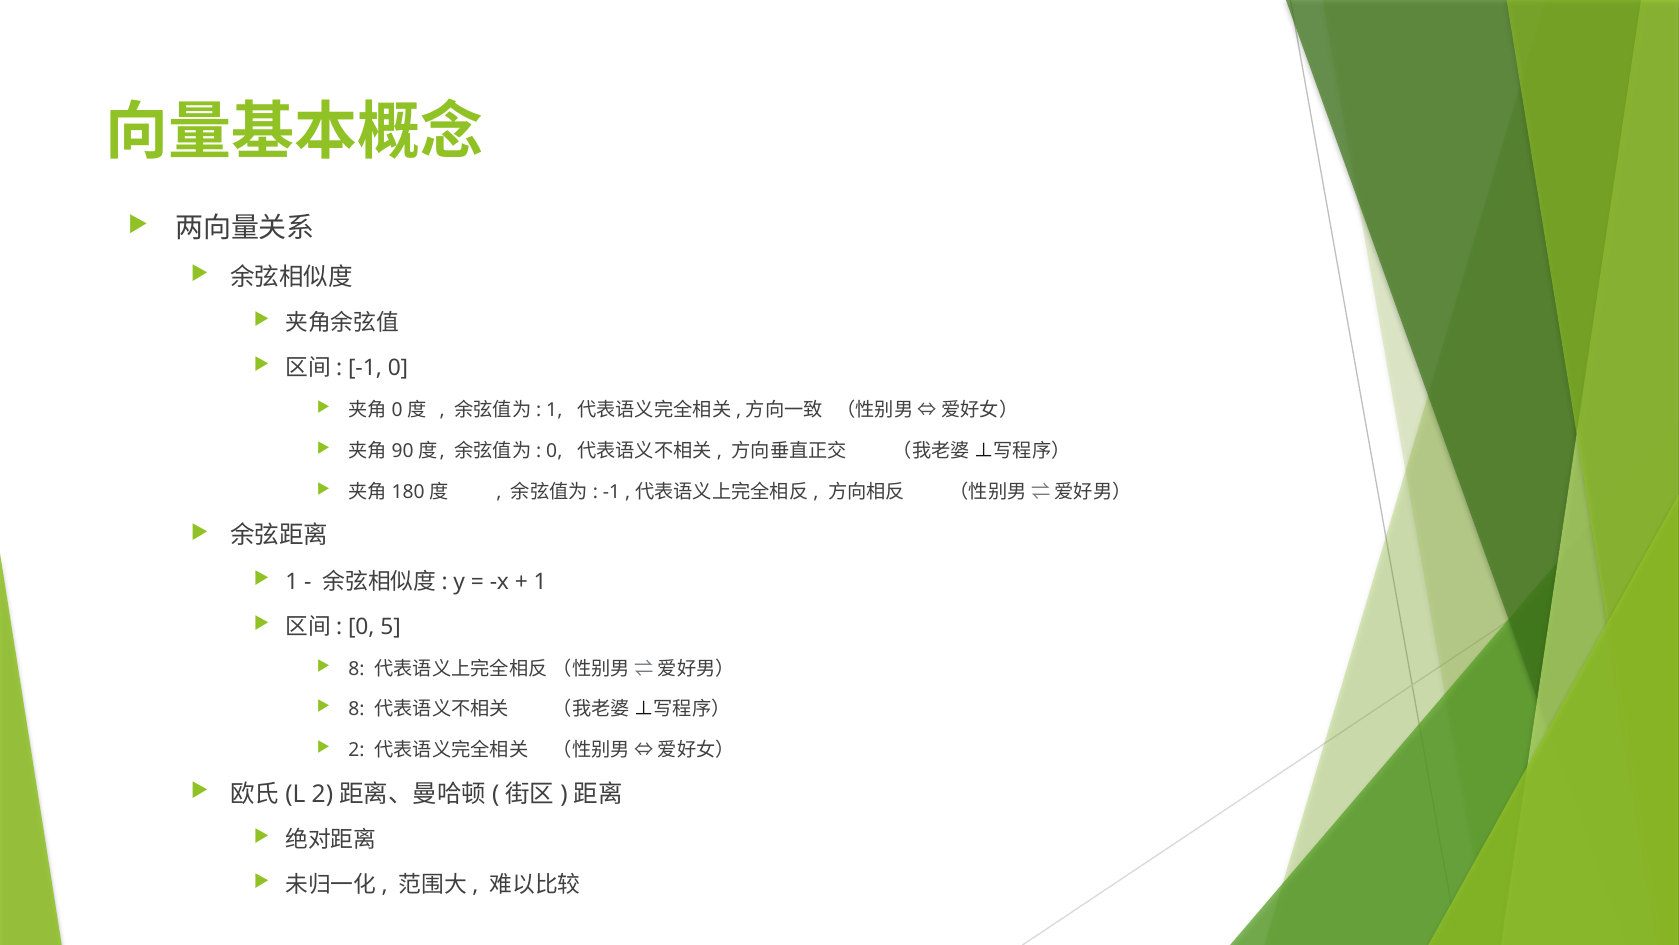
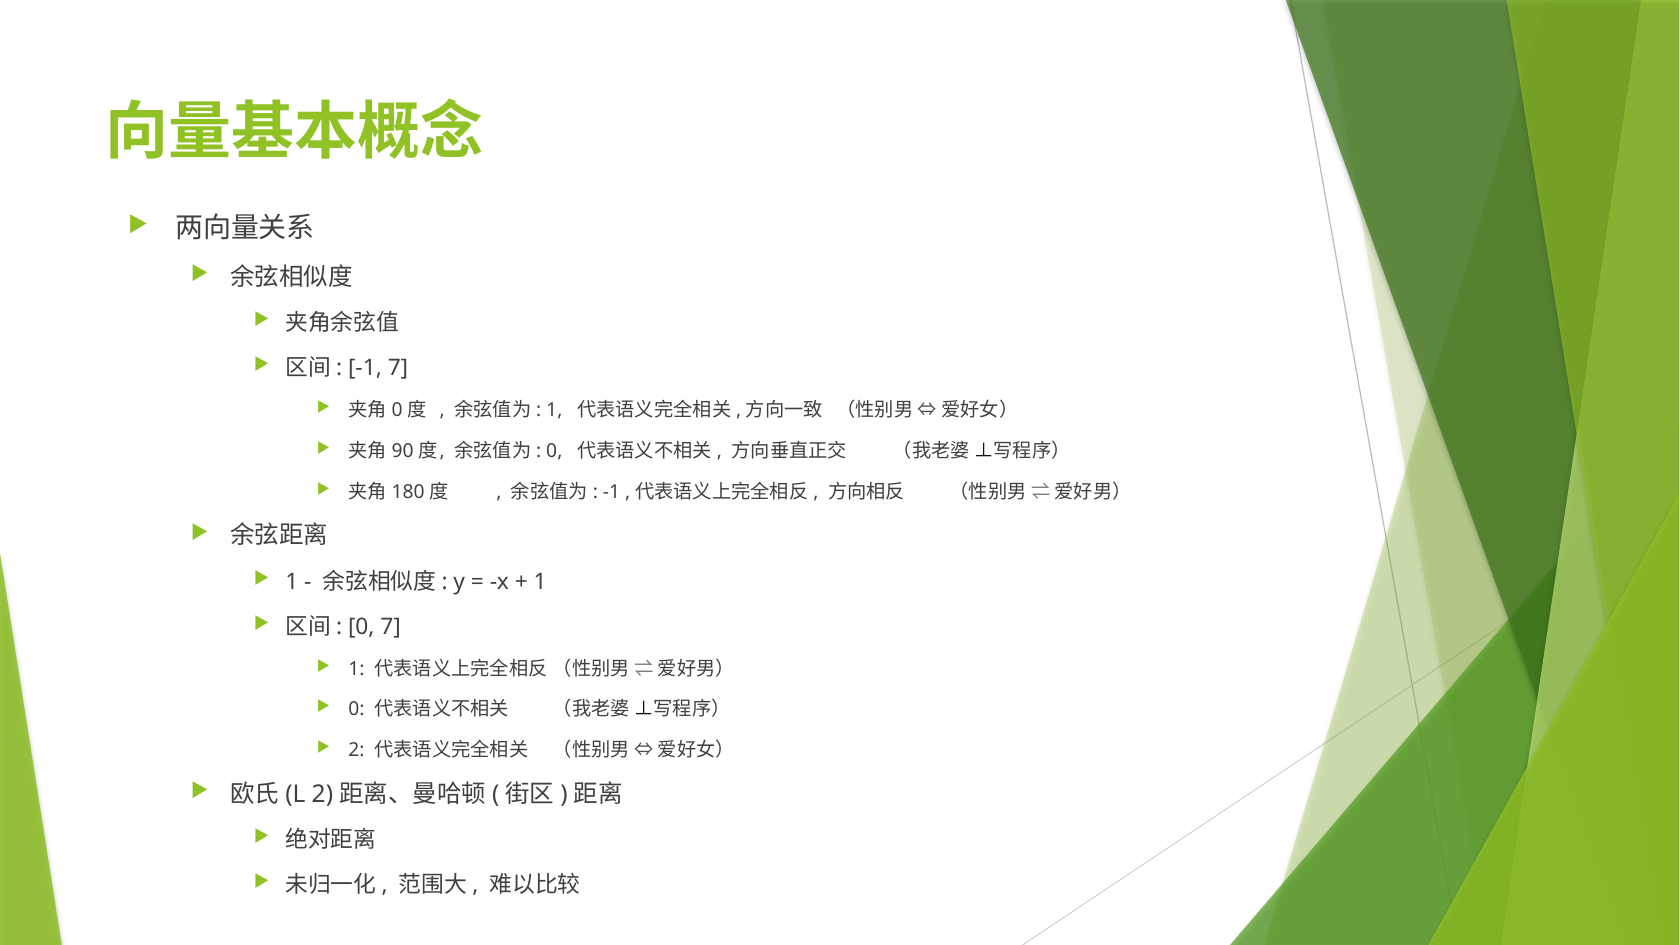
-1 0: 0 -> 7 (398, 368)
0 5: 5 -> 7 (391, 626)
8: 8 -> 1 (356, 669)
8: 8 -> 0 (356, 709)
